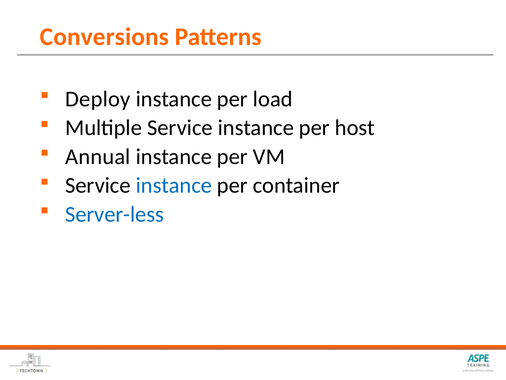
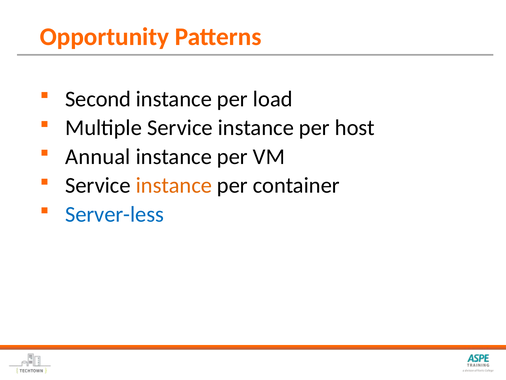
Conversions: Conversions -> Opportunity (104, 37)
Deploy: Deploy -> Second (98, 99)
instance colour: blue -> orange (174, 185)
